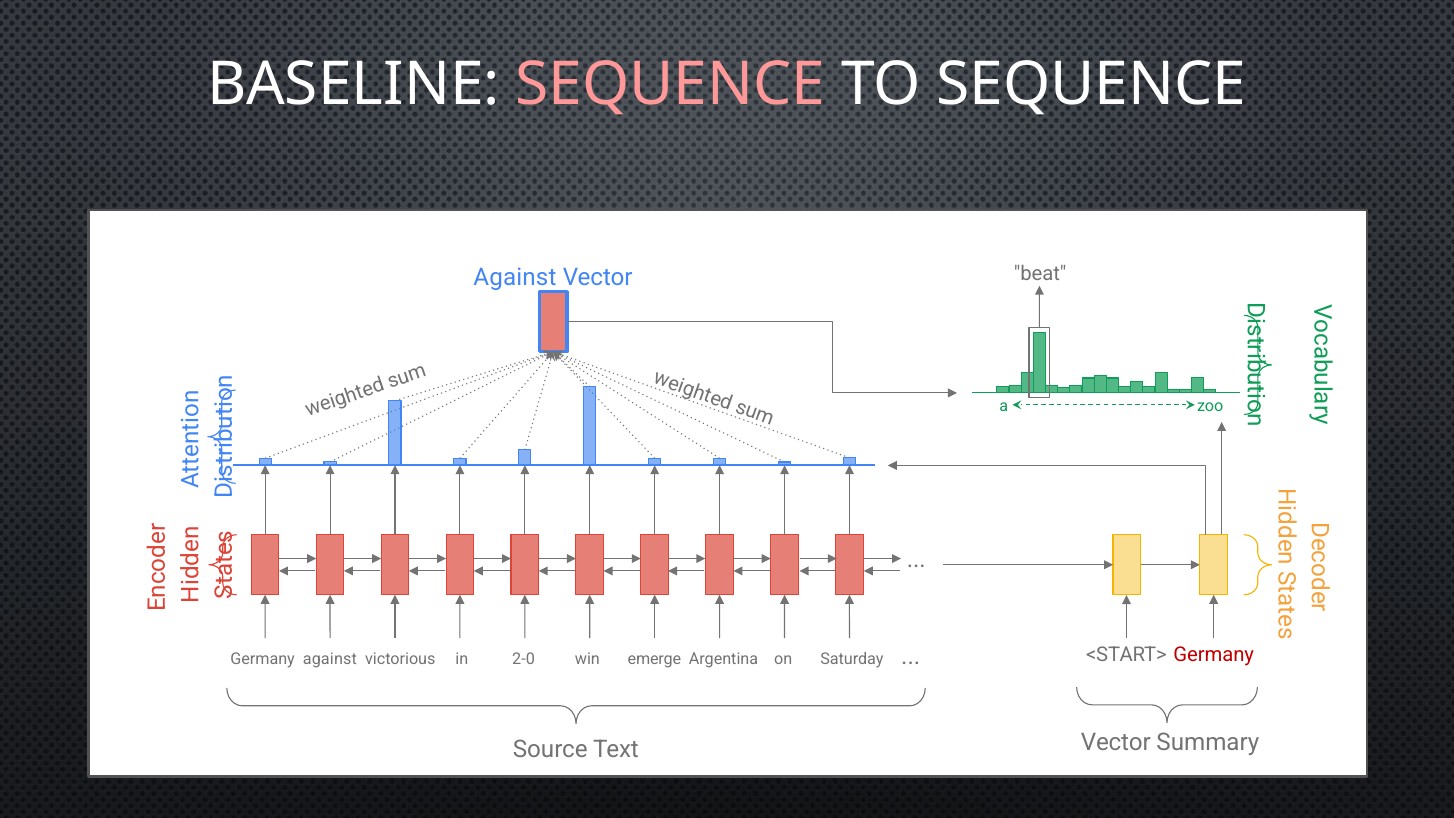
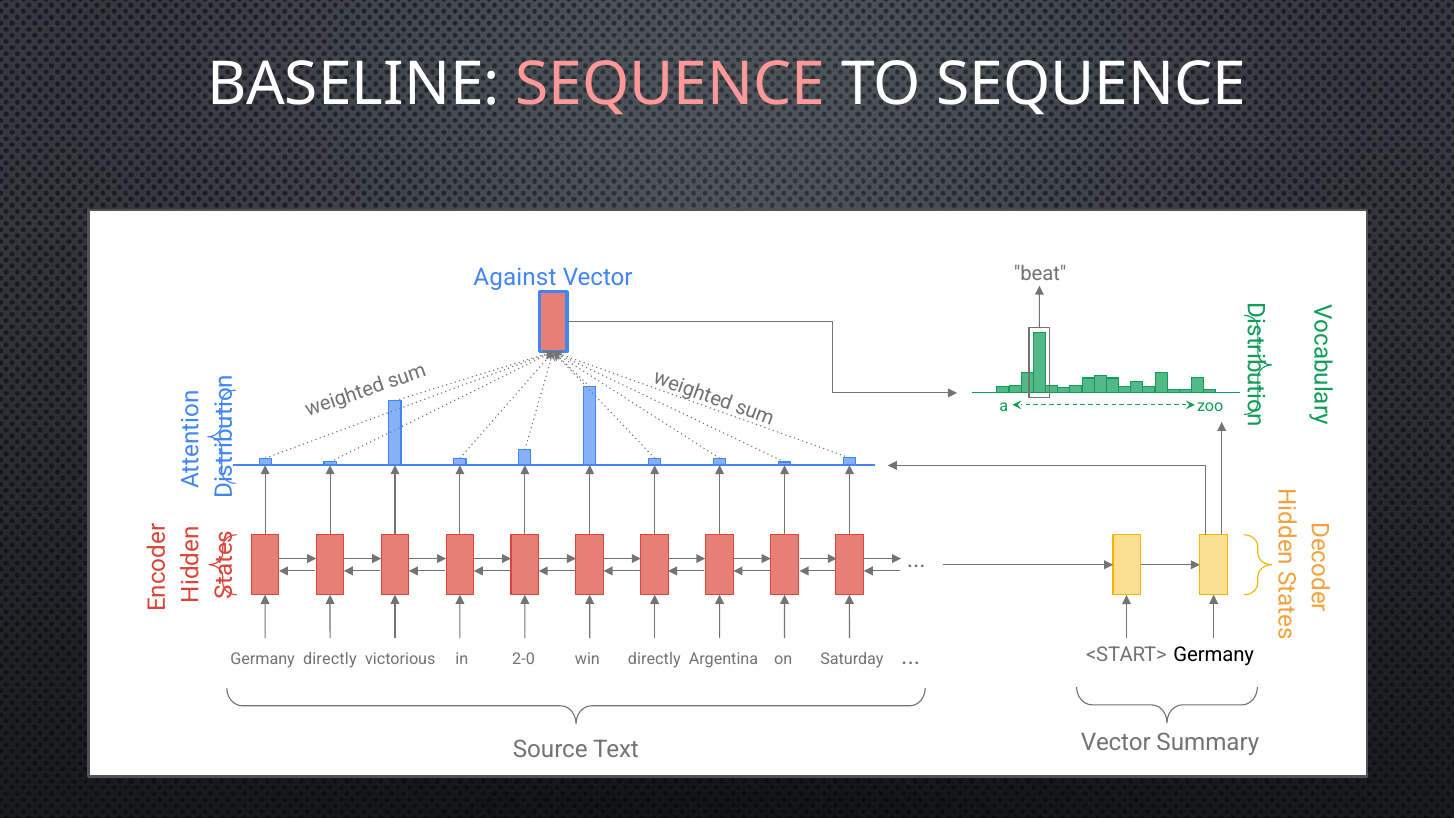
Germany colour: red -> black (1214, 655)
Germany against: against -> directly (330, 659)
win emerge: emerge -> directly (654, 659)
